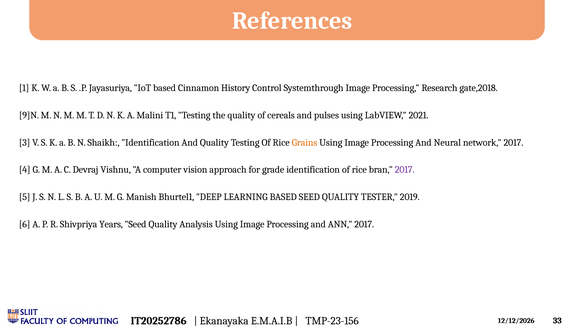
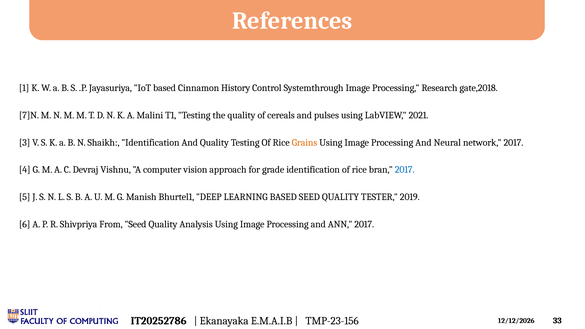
9]N: 9]N -> 7]N (29, 115)
2017 colour: purple -> blue (405, 170)
Years: Years -> From (111, 224)
